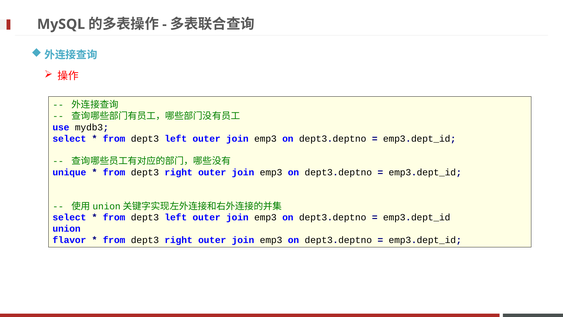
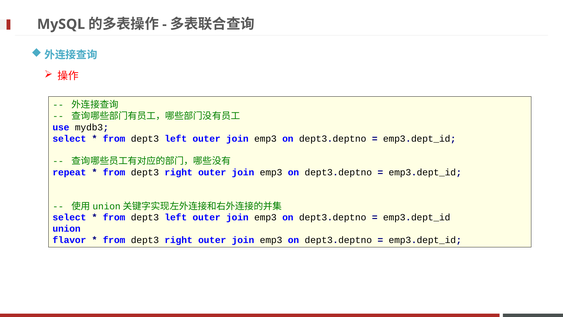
unique: unique -> repeat (69, 172)
